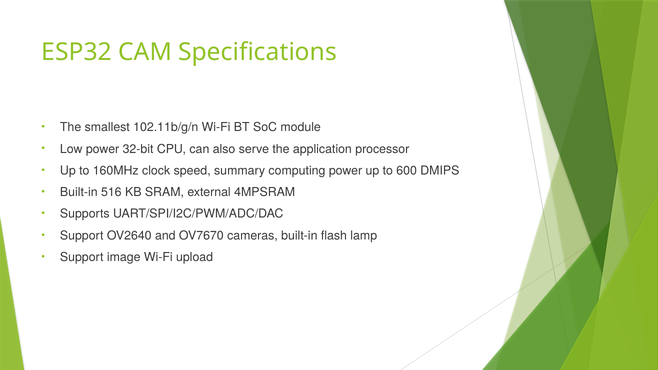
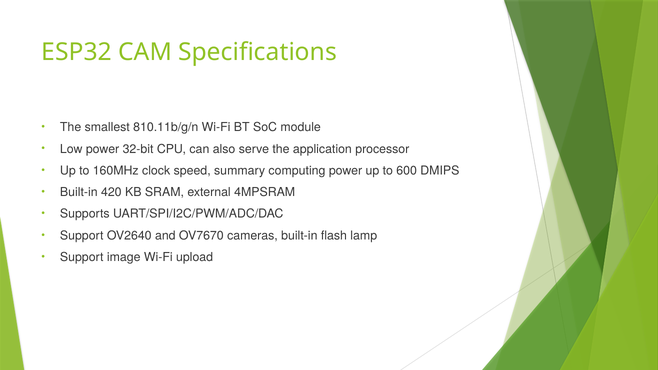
102.11b/g/n: 102.11b/g/n -> 810.11b/g/n (166, 127)
516: 516 -> 420 (111, 192)
